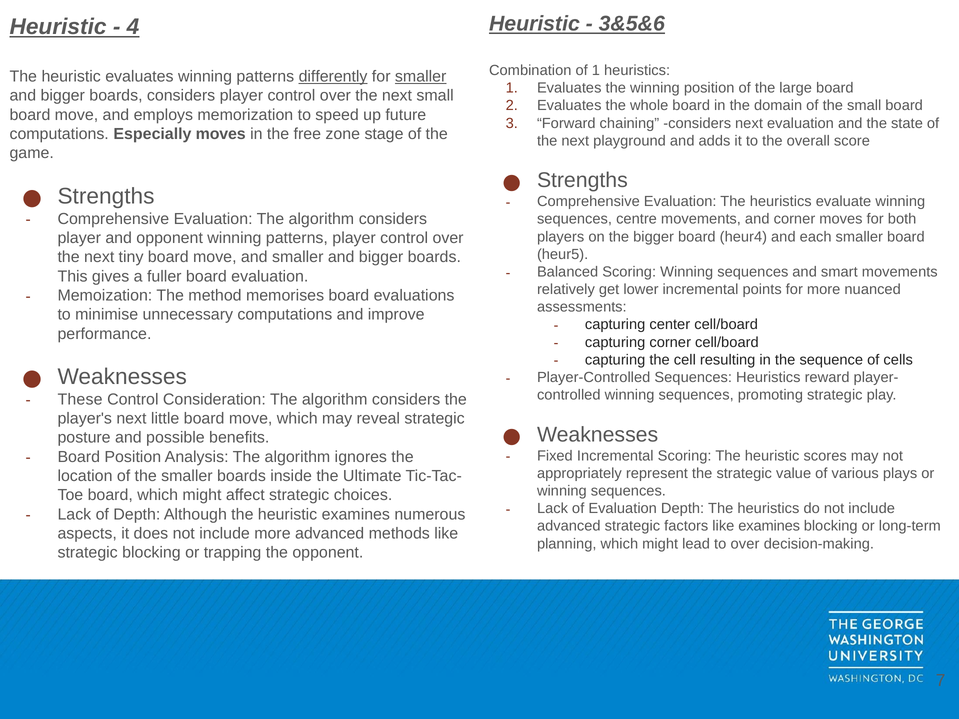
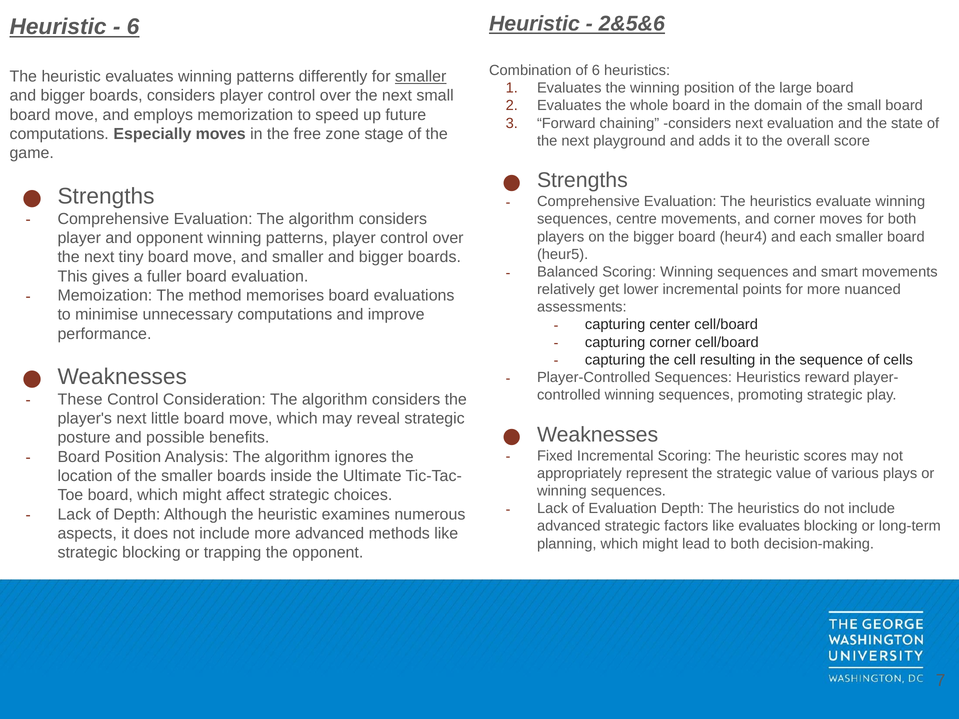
3&5&6: 3&5&6 -> 2&5&6 (632, 24)
4: 4 -> 6 (133, 27)
of 1: 1 -> 6 (596, 70)
differently underline: present -> none (333, 77)
like examines: examines -> evaluates (769, 526)
to over: over -> both (745, 544)
